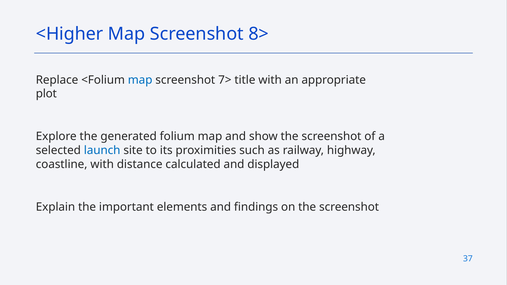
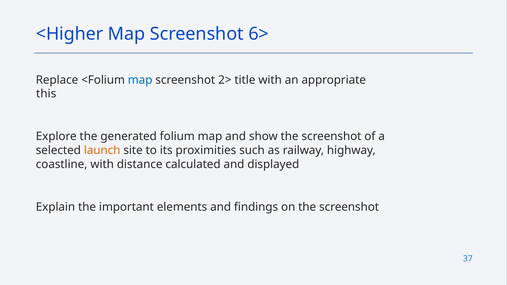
8>: 8> -> 6> (259, 34)
7>: 7> -> 2> (225, 80)
plot: plot -> this (46, 94)
launch colour: blue -> orange (102, 150)
